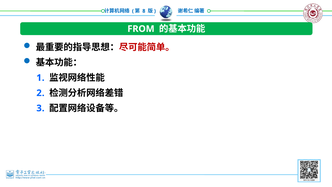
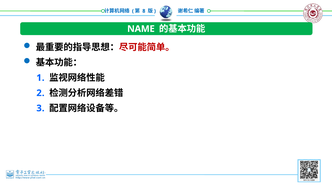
FROM: FROM -> NAME (141, 29)
